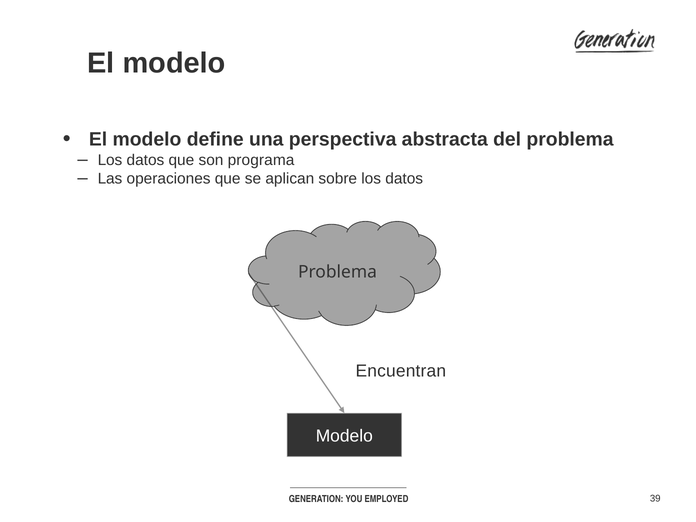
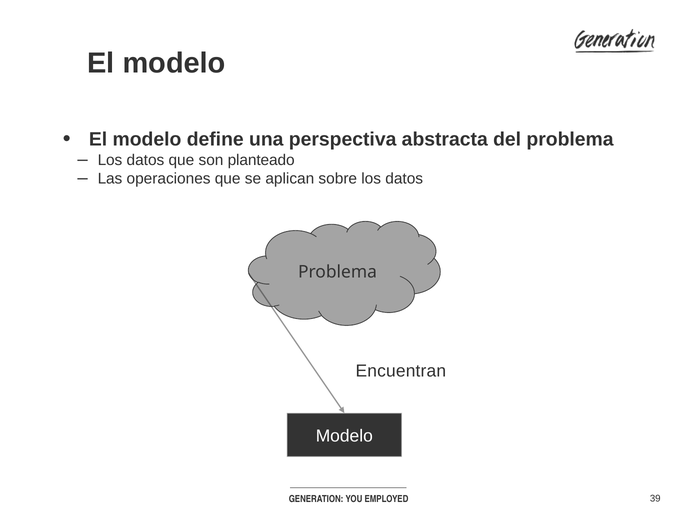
programa: programa -> planteado (261, 160)
